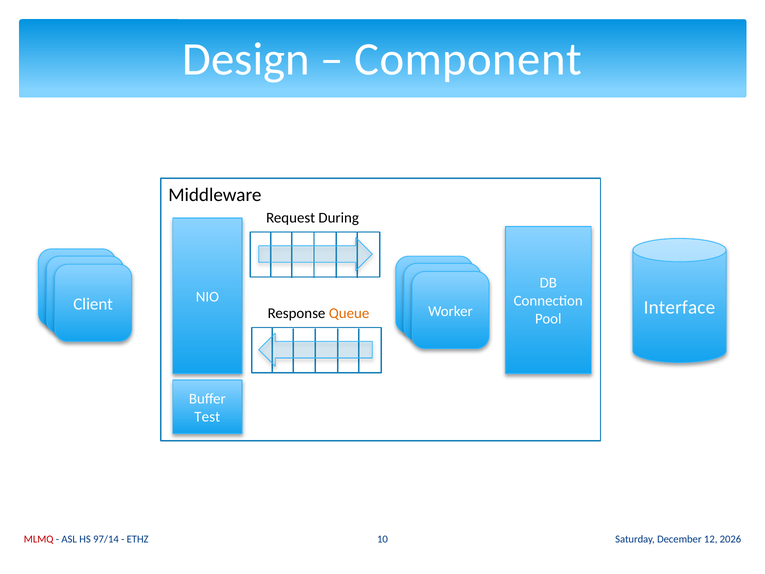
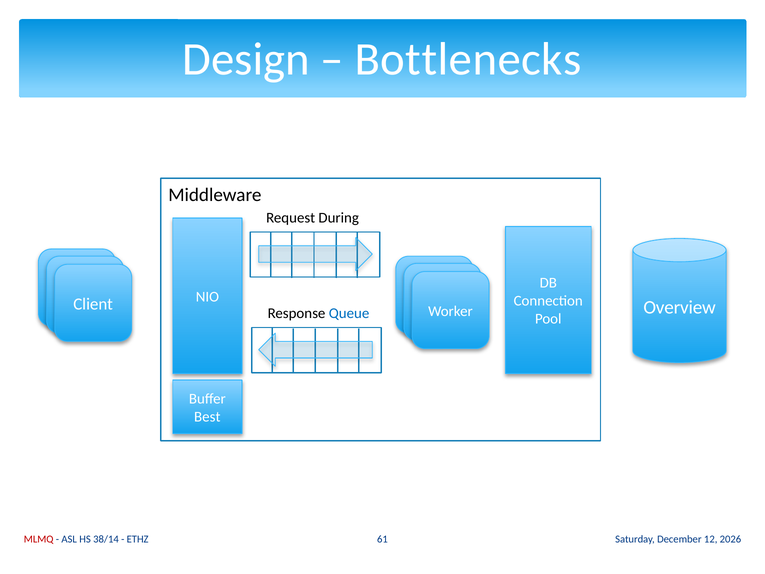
Component: Component -> Bottlenecks (468, 59)
Interface: Interface -> Overview (680, 308)
Queue colour: orange -> blue (349, 313)
Test: Test -> Best (207, 416)
97/14: 97/14 -> 38/14 (106, 539)
10: 10 -> 61 (382, 539)
